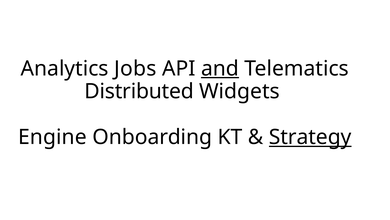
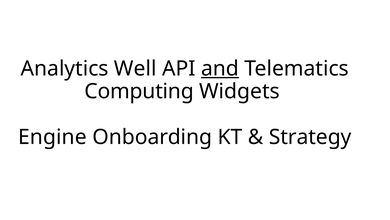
Jobs: Jobs -> Well (135, 68)
Distributed: Distributed -> Computing (139, 91)
Strategy underline: present -> none (310, 137)
